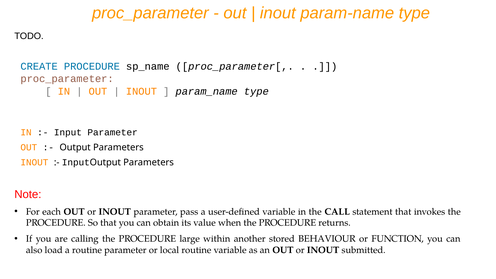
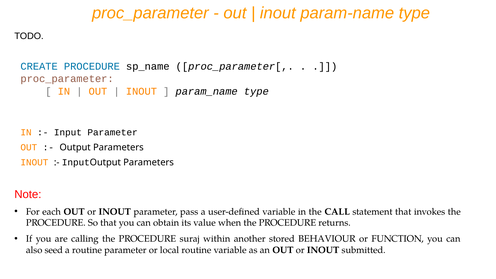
large: large -> suraj (190, 239)
load: load -> seed (54, 250)
